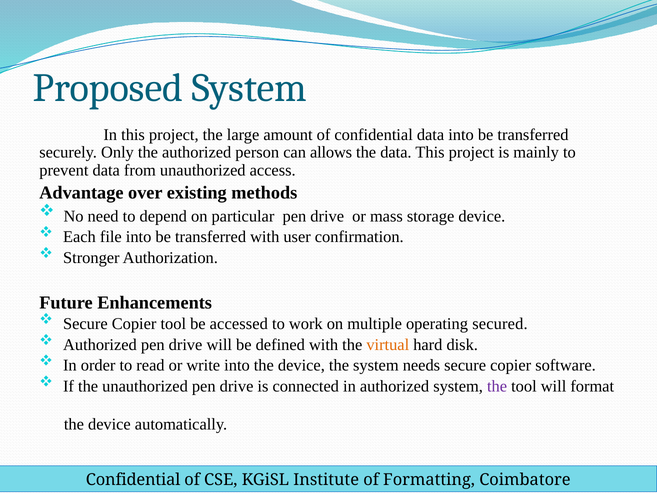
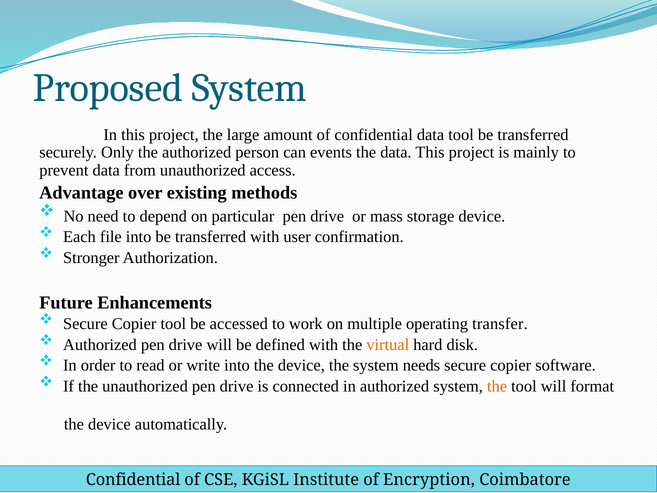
data into: into -> tool (461, 135)
allows: allows -> events (331, 152)
secured: secured -> transfer (500, 324)
the colour: purple -> orange (497, 386)
Formatting: Formatting -> Encryption (429, 480)
